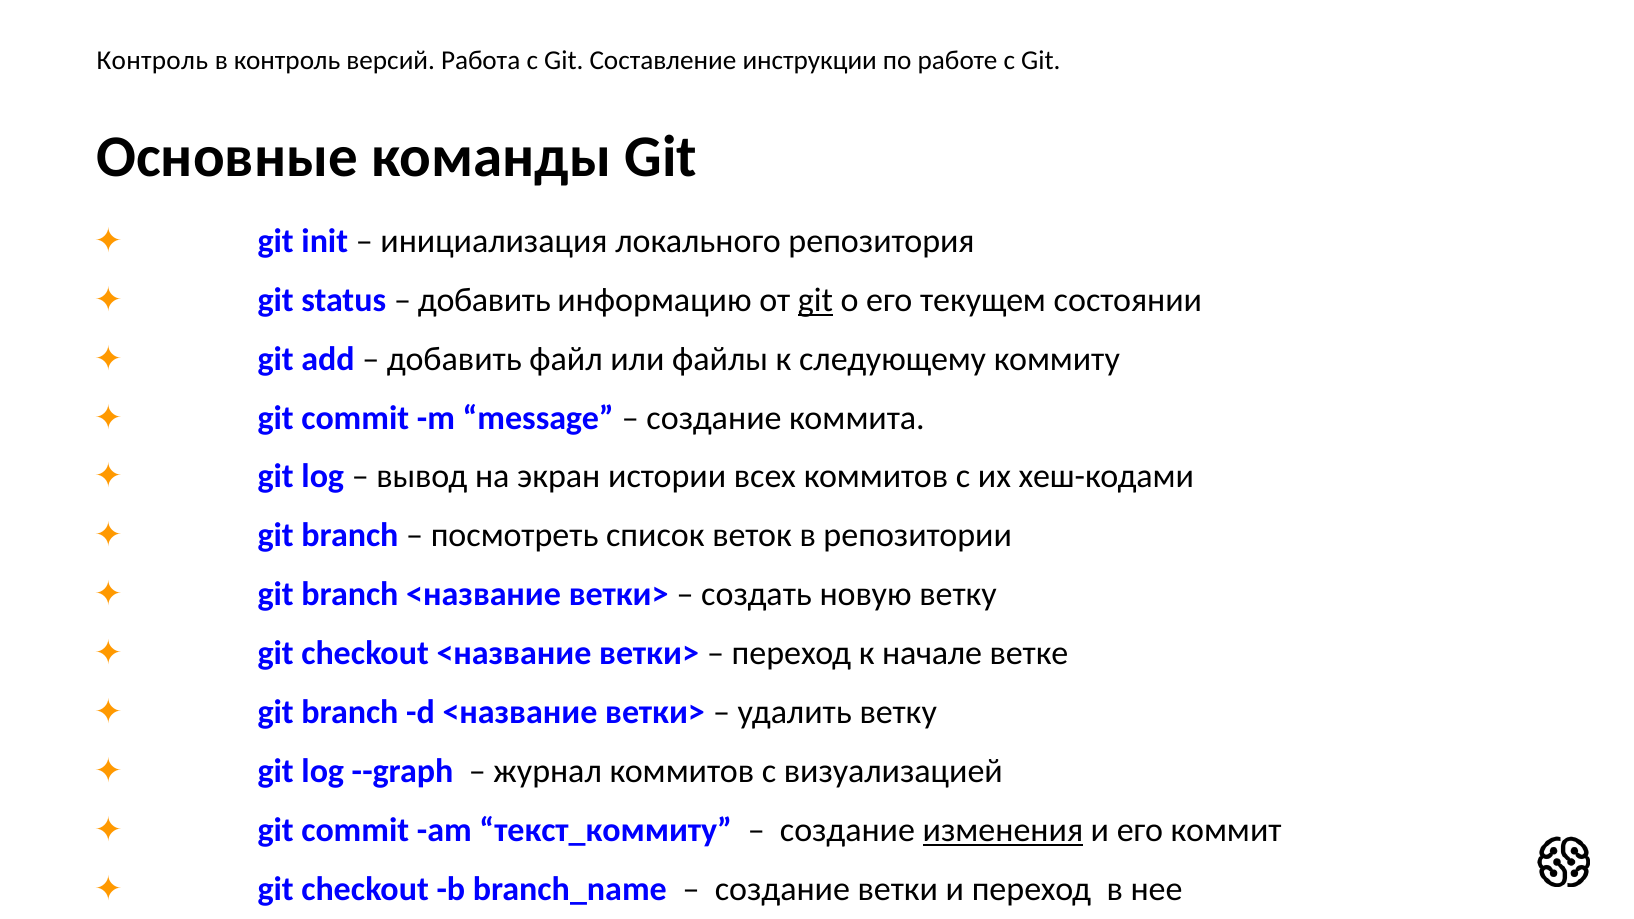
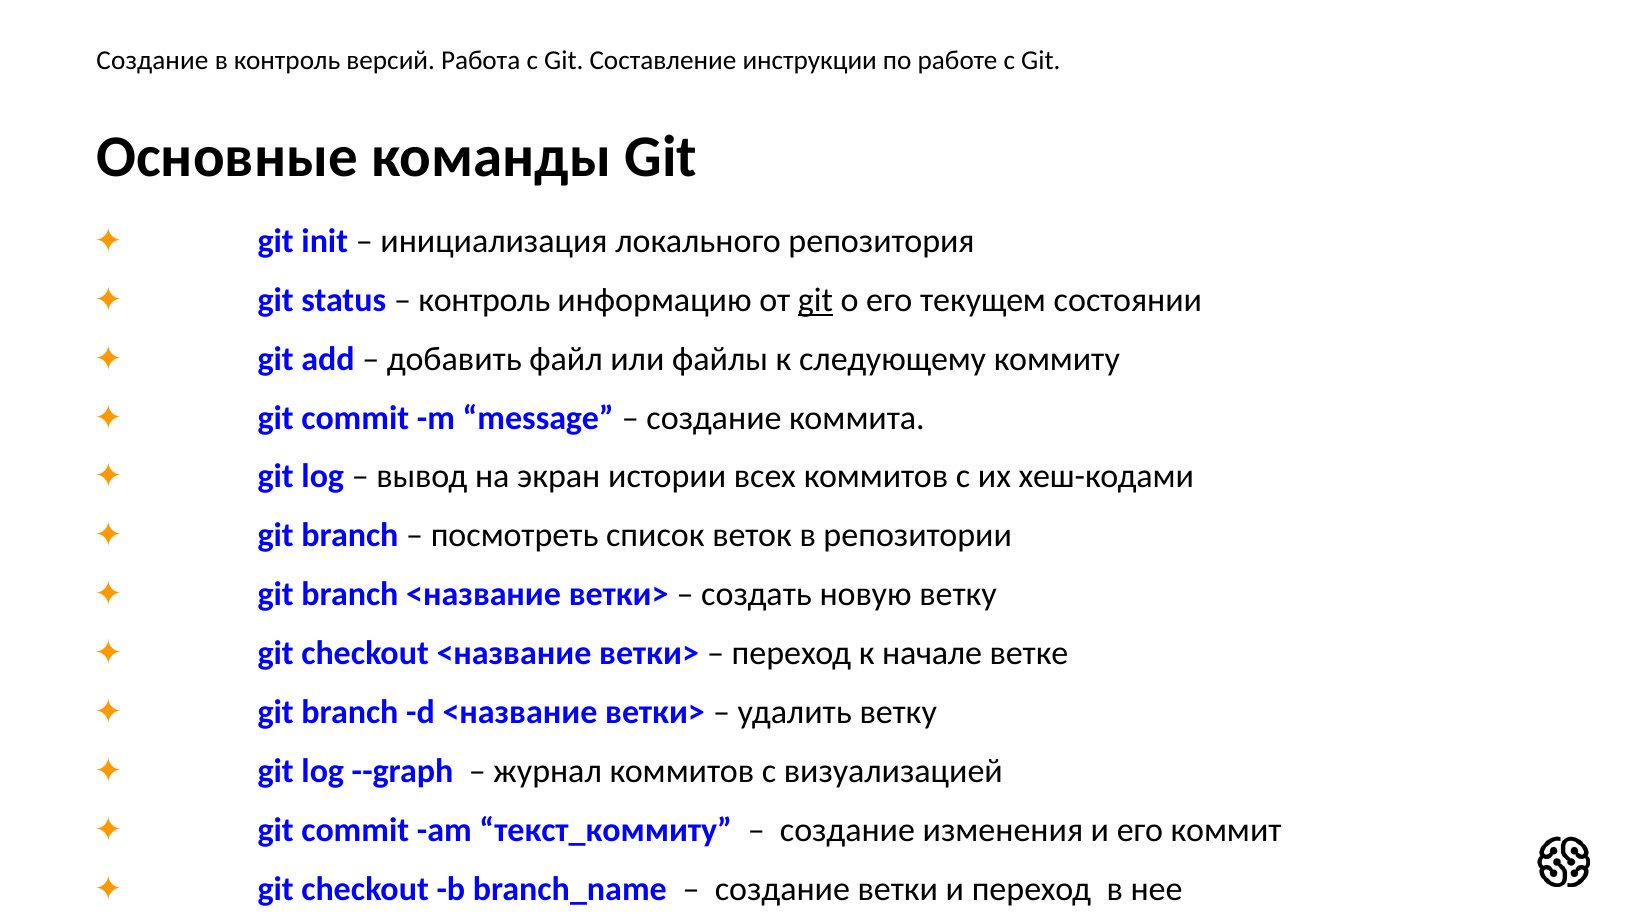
Контроль: Контроль -> Создание (152, 60)
добавить: добавить -> контроль (484, 300)
изменения underline: present -> none (1003, 830)
